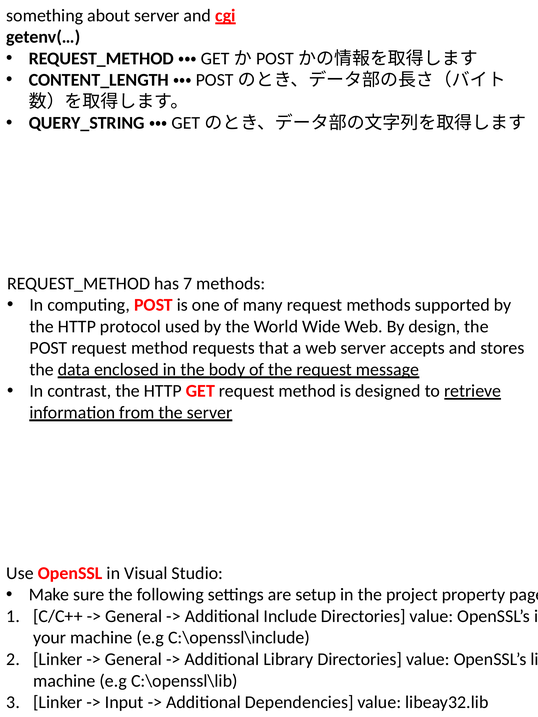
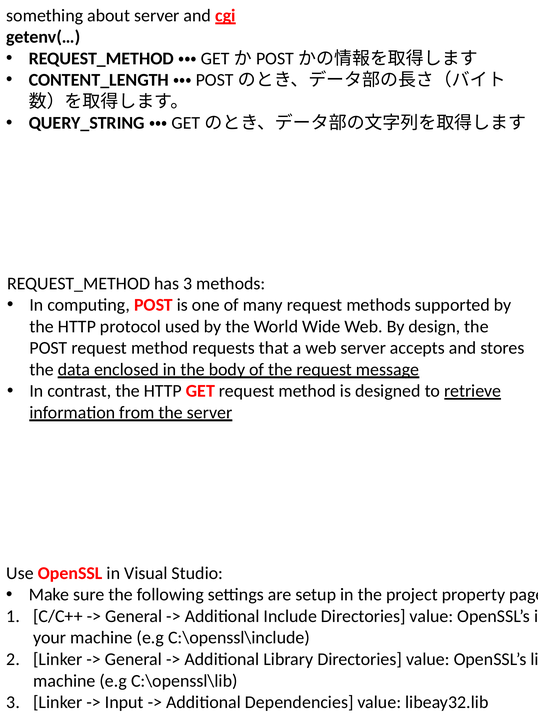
has 7: 7 -> 3 (188, 284)
